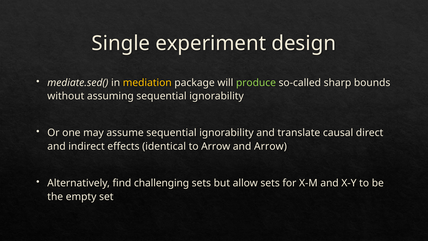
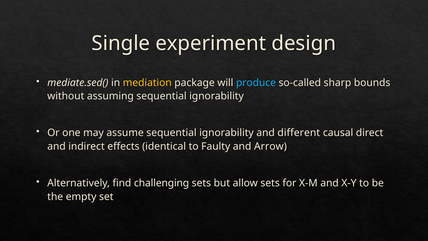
produce colour: light green -> light blue (256, 83)
translate: translate -> different (299, 133)
to Arrow: Arrow -> Faulty (216, 146)
